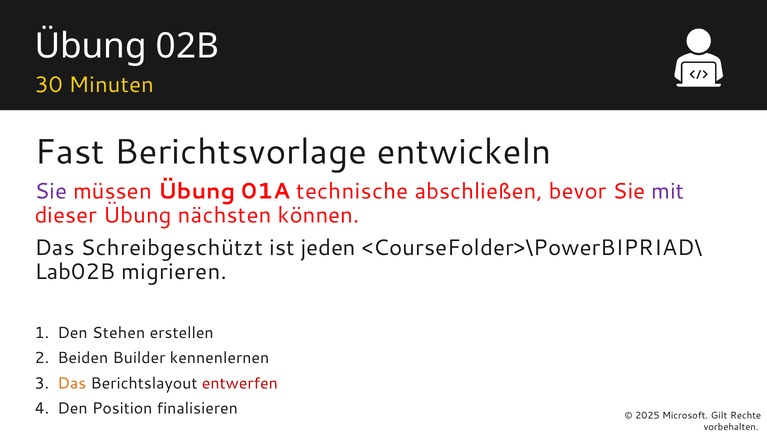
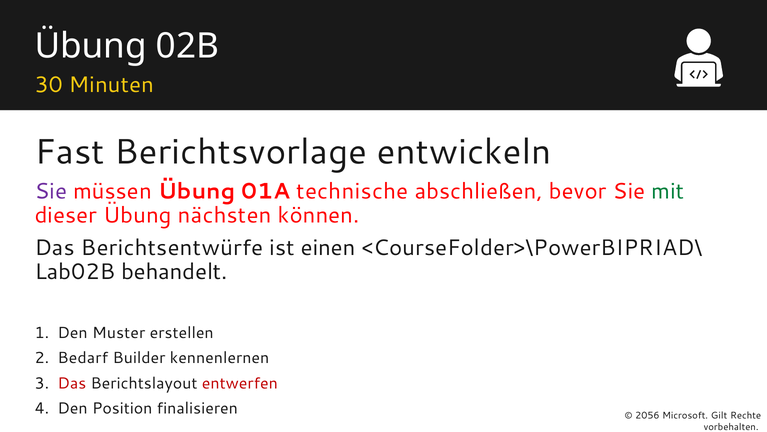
mit colour: purple -> green (668, 191)
Schreibgeschützt: Schreibgeschützt -> Berichtsentwürfe (172, 247)
jeden: jeden -> einen (328, 247)
migrieren: migrieren -> behandelt (174, 271)
Stehen: Stehen -> Muster (119, 332)
Beiden: Beiden -> Bedarf (83, 358)
Das colour: orange -> red (72, 383)
2025: 2025 -> 2056 (647, 415)
